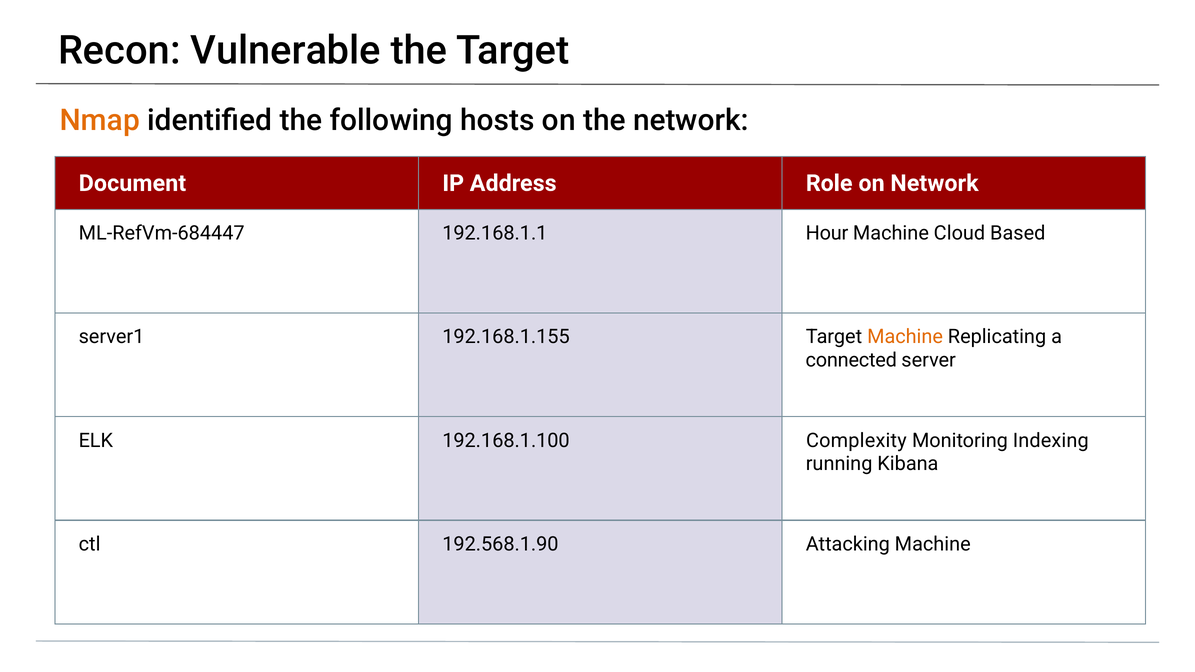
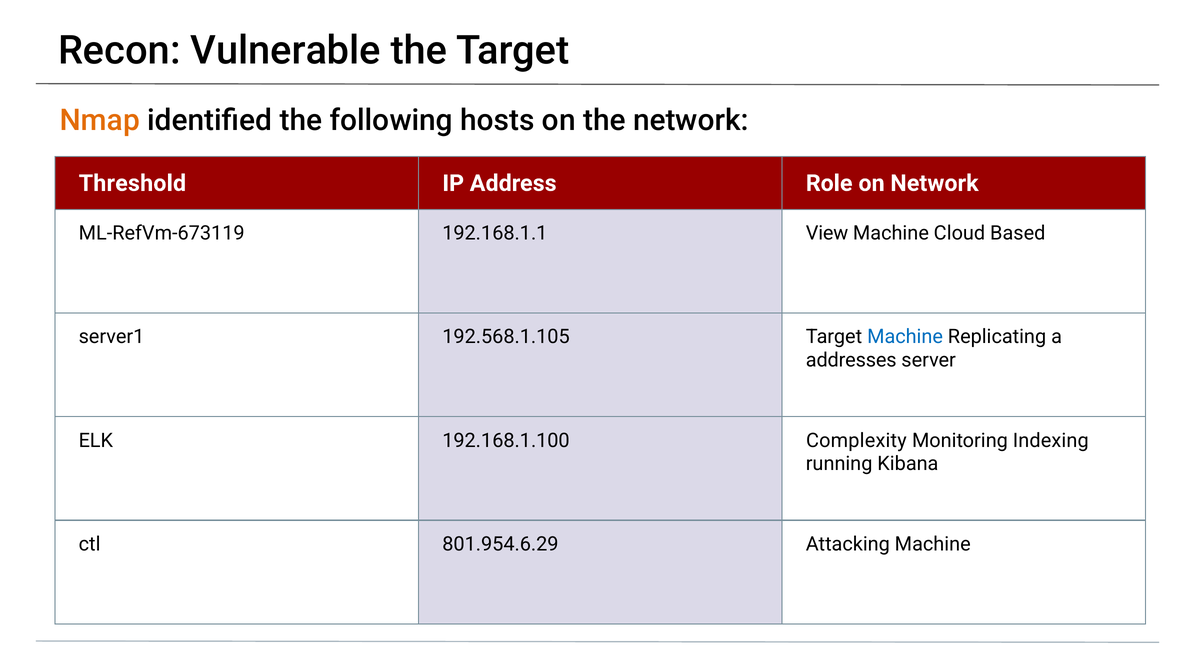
Document: Document -> Threshold (132, 183)
ML-RefVm-684447: ML-RefVm-684447 -> ML-RefVm-673119 (162, 233)
Hour: Hour -> View (827, 233)
192.168.1.155: 192.168.1.155 -> 192.568.1.105 (506, 337)
Machine colour: orange -> blue (905, 337)
connected: connected -> addresses (851, 360)
192.568.1.90: 192.568.1.90 -> 801.954.6.29 (500, 544)
